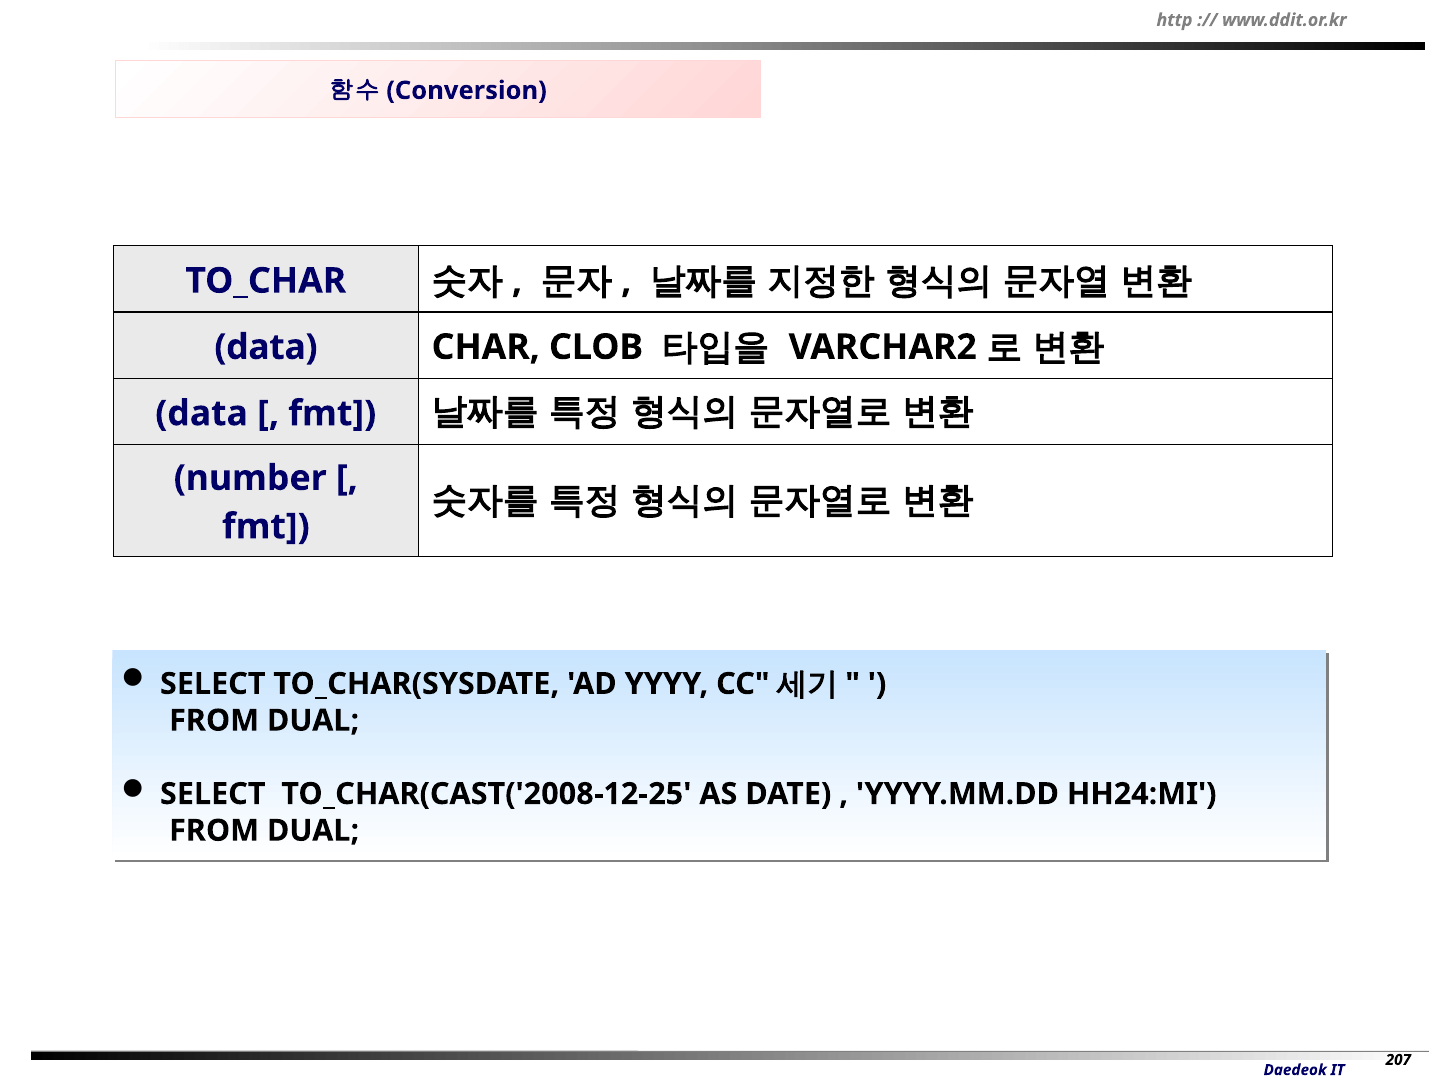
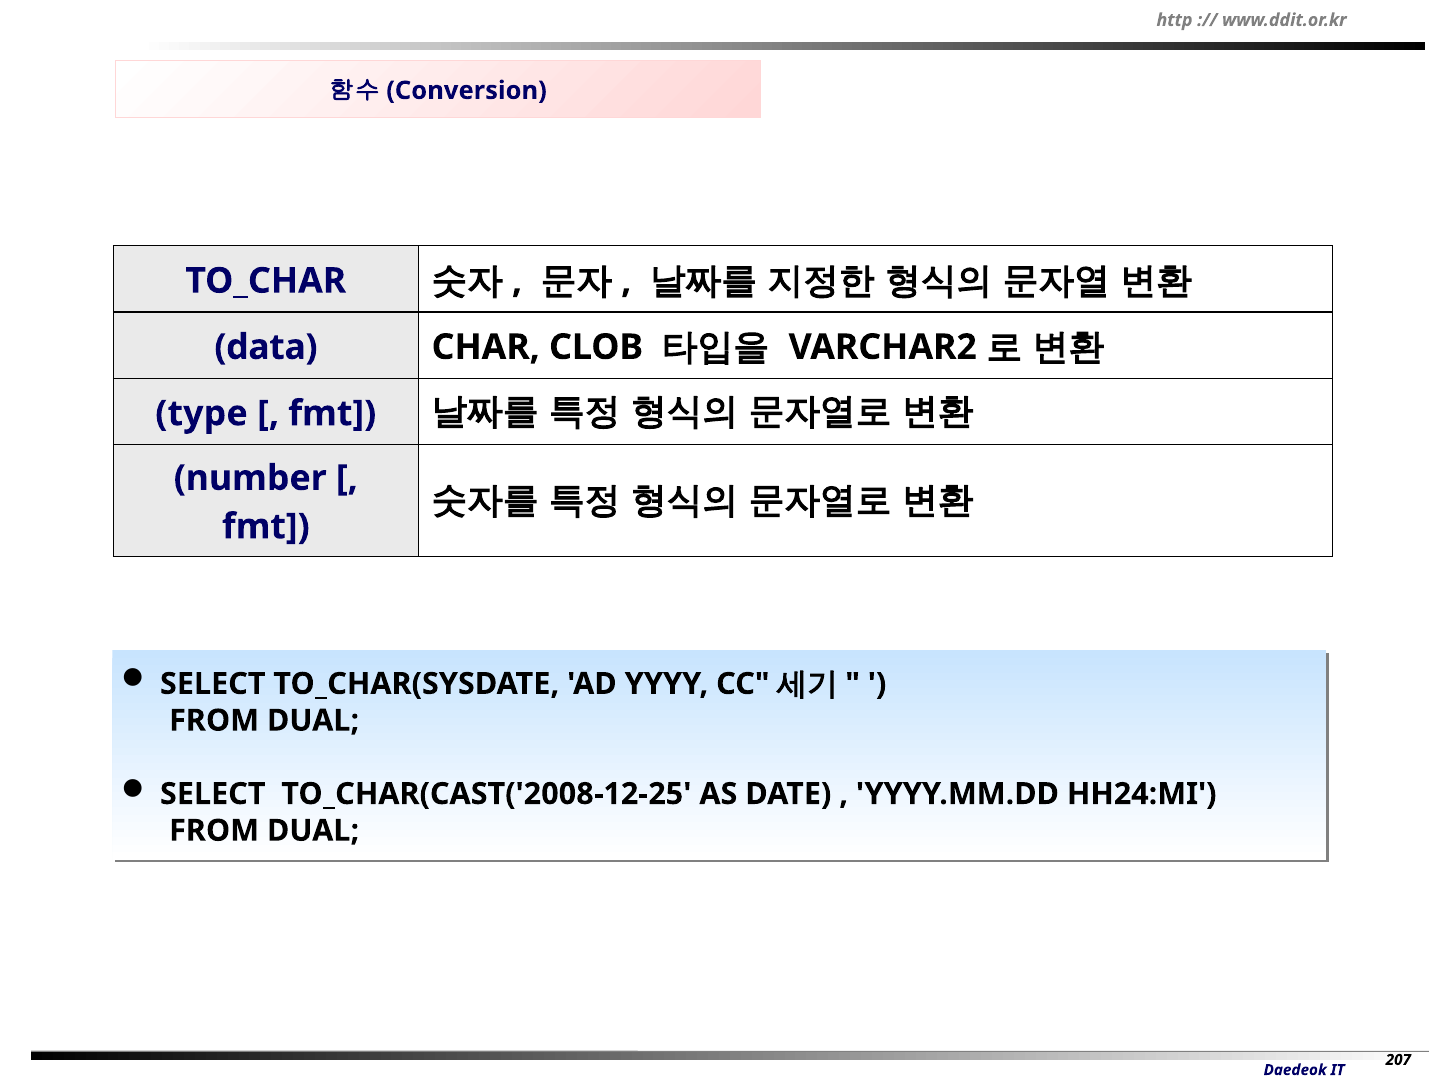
data: data -> type (201, 414)
